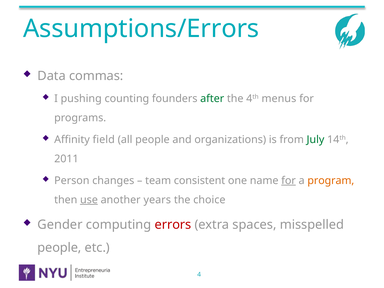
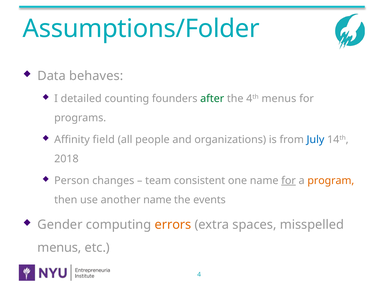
Assumptions/Errors: Assumptions/Errors -> Assumptions/Folder (141, 29)
commas: commas -> behaves (96, 76)
pushing: pushing -> detailed (81, 99)
July colour: green -> blue (315, 140)
2011: 2011 -> 2018 (66, 159)
use underline: present -> none (89, 200)
another years: years -> name (157, 200)
choice: choice -> events (209, 200)
errors colour: red -> orange (173, 225)
people: people -> menus (59, 248)
